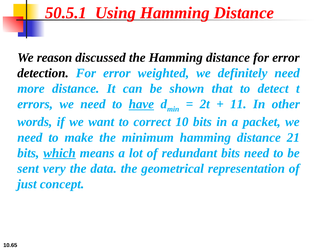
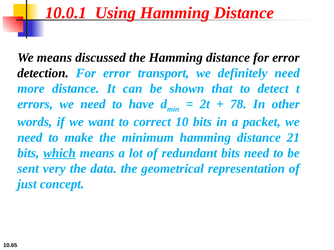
50.5.1: 50.5.1 -> 10.0.1 (66, 13)
We reason: reason -> means (54, 58)
weighted: weighted -> transport (163, 73)
have underline: present -> none (141, 104)
11: 11 -> 78 (238, 104)
